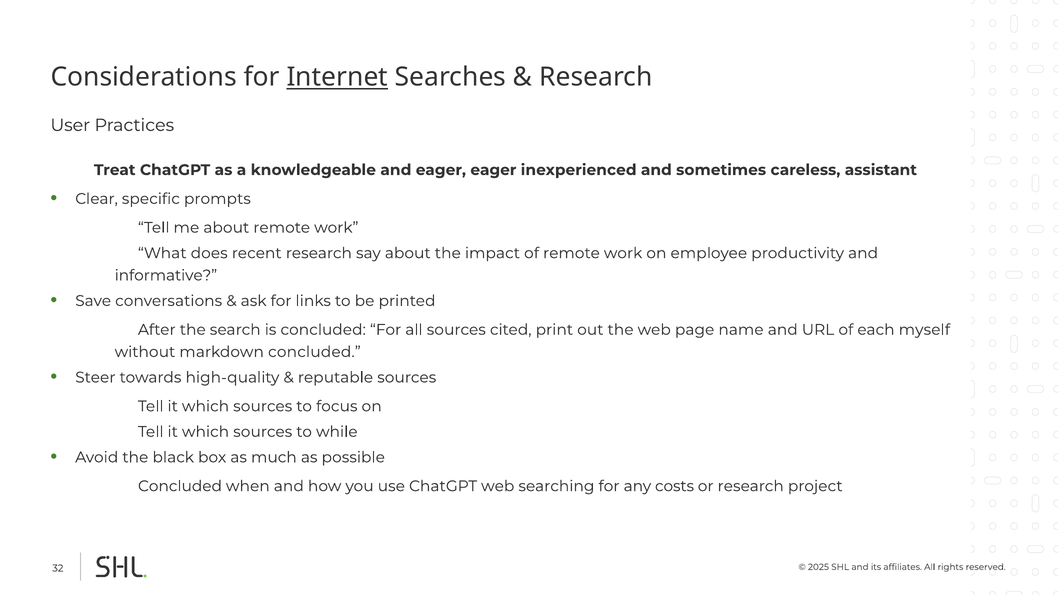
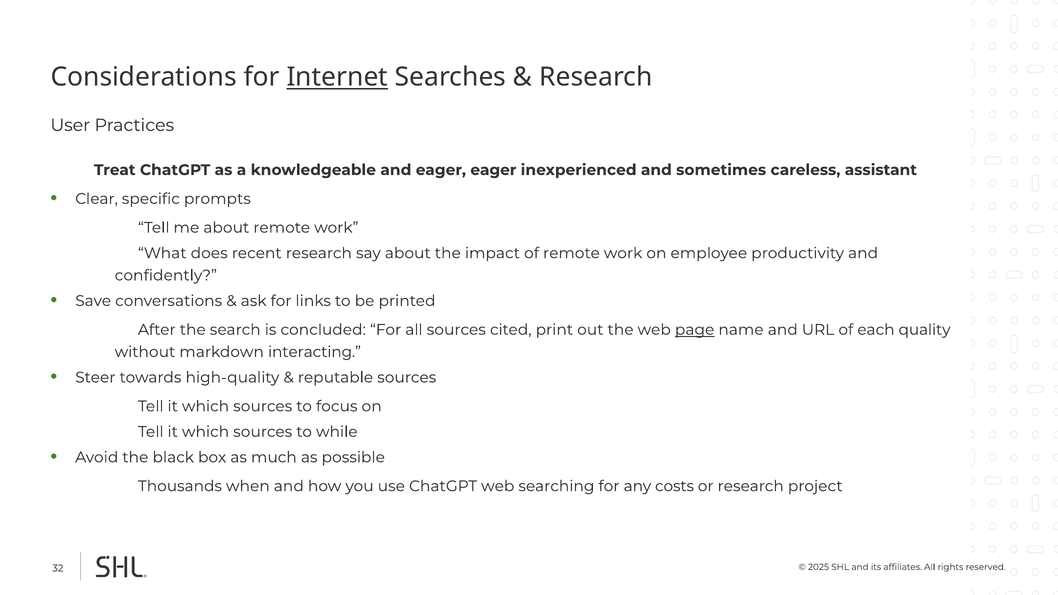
informative: informative -> confidently (166, 275)
page underline: none -> present (695, 330)
myself: myself -> quality (925, 330)
markdown concluded: concluded -> interacting (314, 352)
Concluded: Concluded -> Thousands (180, 486)
